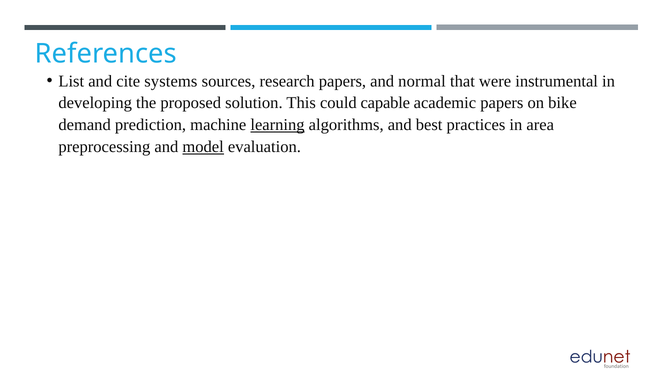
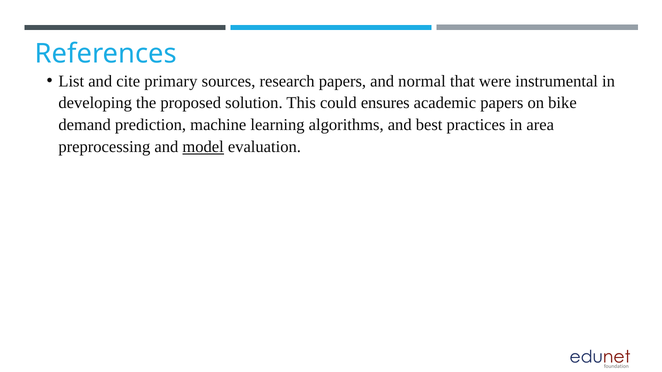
systems: systems -> primary (171, 81)
capable: capable -> ensures (385, 103)
learning underline: present -> none (278, 125)
